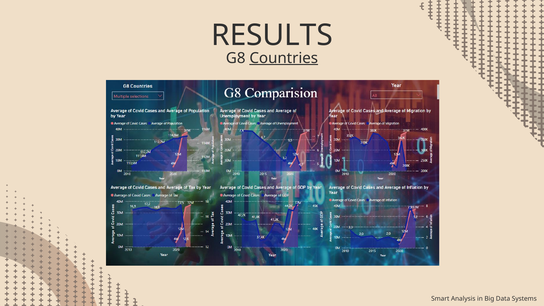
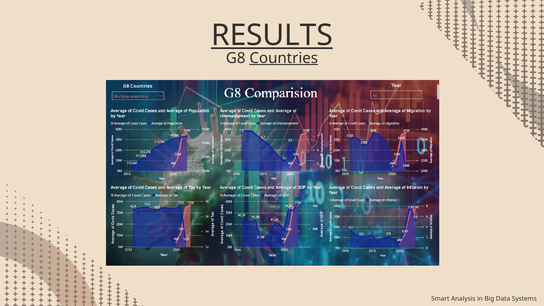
RESULTS underline: none -> present (272, 35)
